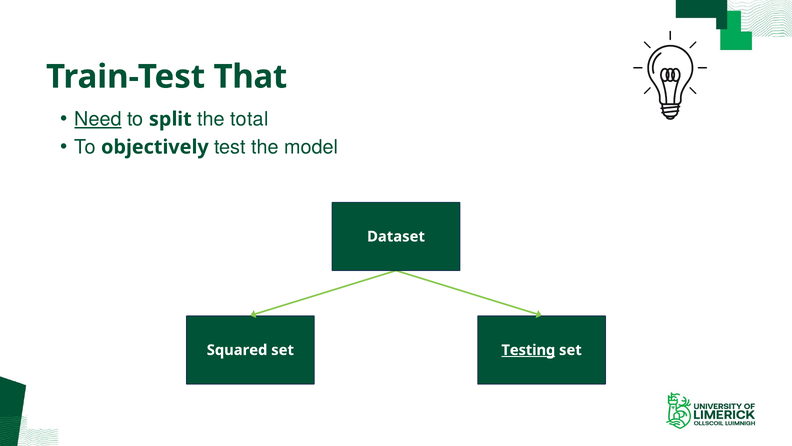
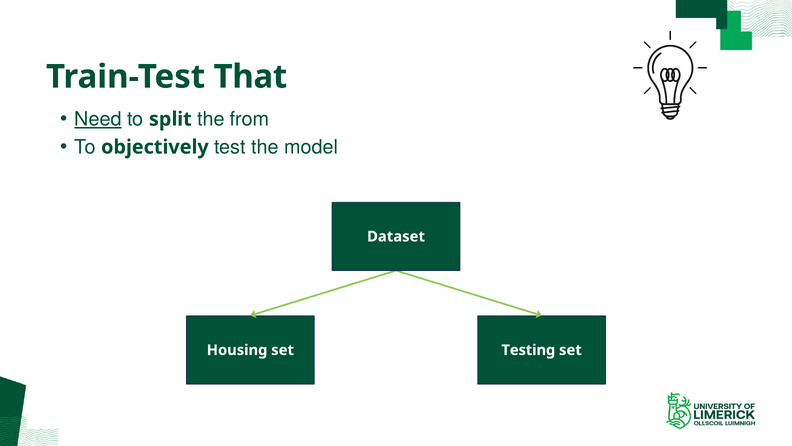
total: total -> from (249, 119)
Squared: Squared -> Housing (237, 350)
Testing underline: present -> none (528, 350)
